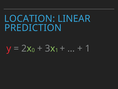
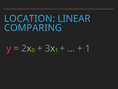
PREDICTION: PREDICTION -> COMPARING (33, 28)
